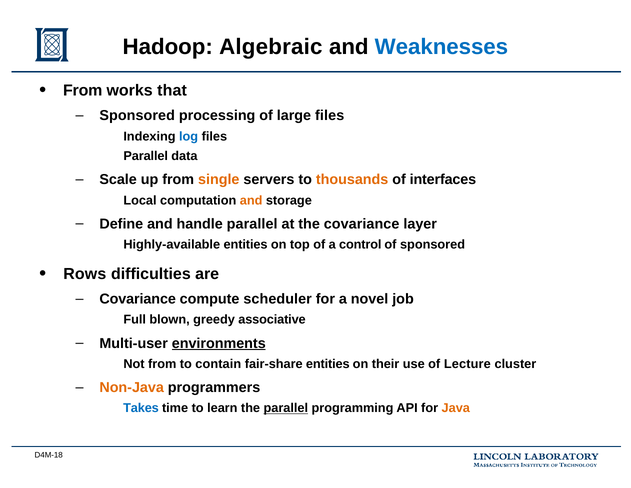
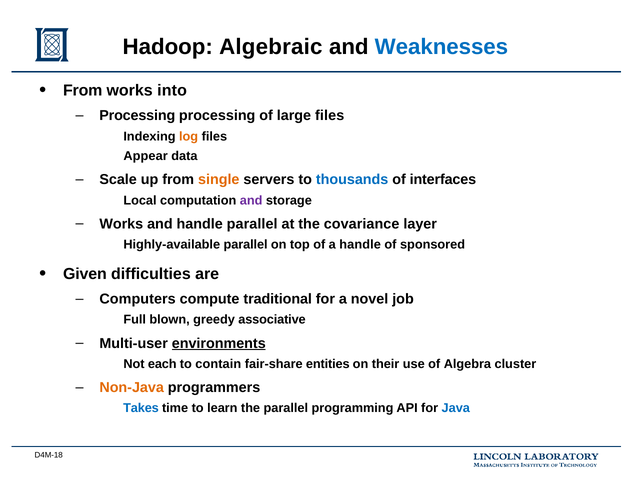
that: that -> into (172, 90)
Sponsored: Sponsored -> Processing (137, 116)
log colour: blue -> orange (189, 136)
Parallel: Parallel -> Appear (146, 156)
thousands colour: orange -> blue (352, 180)
and colour: orange -> purple (251, 200)
Define: Define -> Works (121, 224)
Highly-available entities: entities -> parallel (246, 244)
a control: control -> handle (360, 244)
Rows: Rows -> Given (85, 274)
Covariance: Covariance -> Computers (138, 299)
scheduler: scheduler -> traditional (278, 299)
Not from: from -> each (162, 364)
Lecture: Lecture -> Algebra (467, 364)
parallel underline: present -> none (286, 408)
Java colour: orange -> blue (456, 408)
